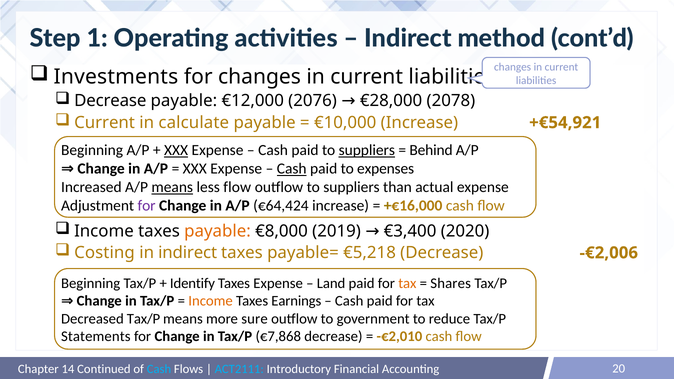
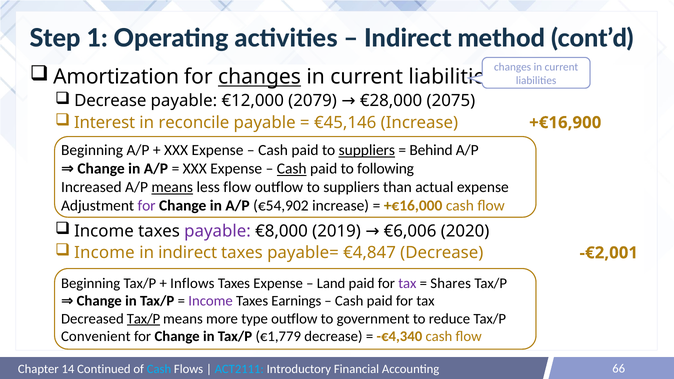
Investments: Investments -> Amortization (116, 77)
changes underline: none -> present (260, 77)
2076: 2076 -> 2079 (313, 101)
2078: 2078 -> 2075 (451, 101)
Current: Current -> Interest (105, 123)
calculate: calculate -> reconcile (194, 123)
€10,000: €10,000 -> €45,146 (345, 123)
+€54,921: +€54,921 -> +€16,900 (565, 123)
XXX underline: present -> none (176, 150)
expenses: expenses -> following (386, 169)
€64,424: €64,424 -> €54,902 (281, 206)
payable colour: orange -> purple (217, 231)
€3,400: €3,400 -> €6,006 (410, 231)
Costing: Costing -> Income (104, 253)
€5,218: €5,218 -> €4,847 (370, 253)
-€2,006: -€2,006 -> -€2,001 (609, 253)
Identify: Identify -> Inflows (192, 284)
tax colour: orange -> purple (407, 284)
Income colour: orange -> purple (211, 301)
Tax/P underline: none -> present (144, 319)
sure: sure -> type (255, 319)
Statements: Statements -> Convenient (96, 337)
€7,868: €7,868 -> €1,779 (278, 337)
-€2,010: -€2,010 -> -€4,340 (399, 337)
20: 20 -> 66 (619, 369)
